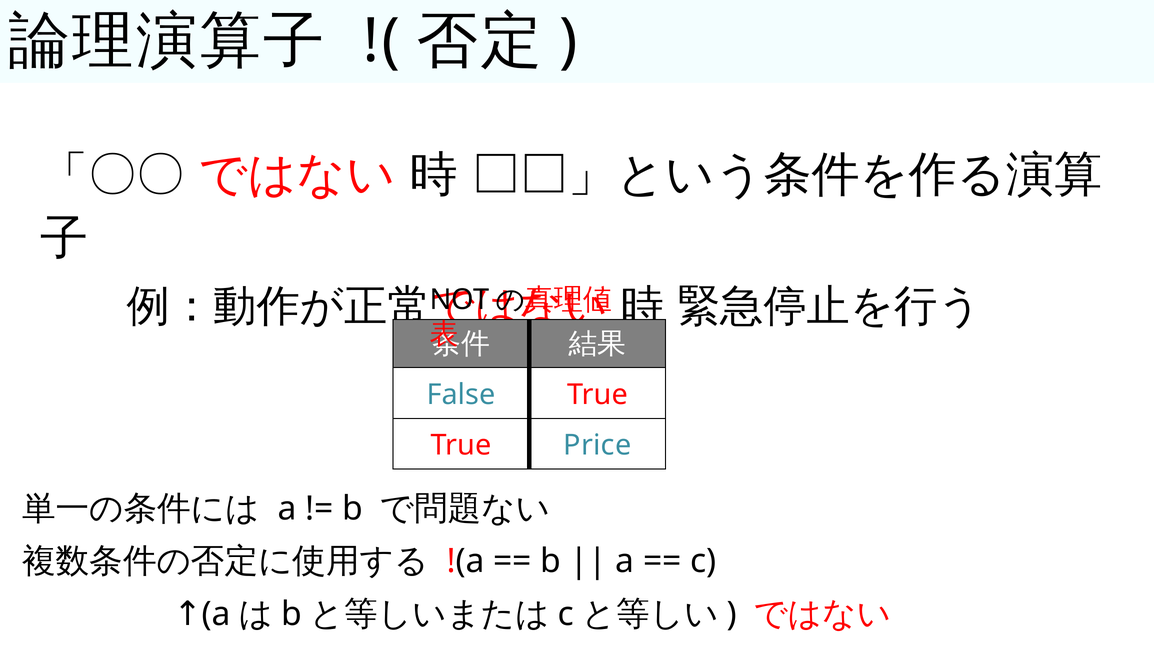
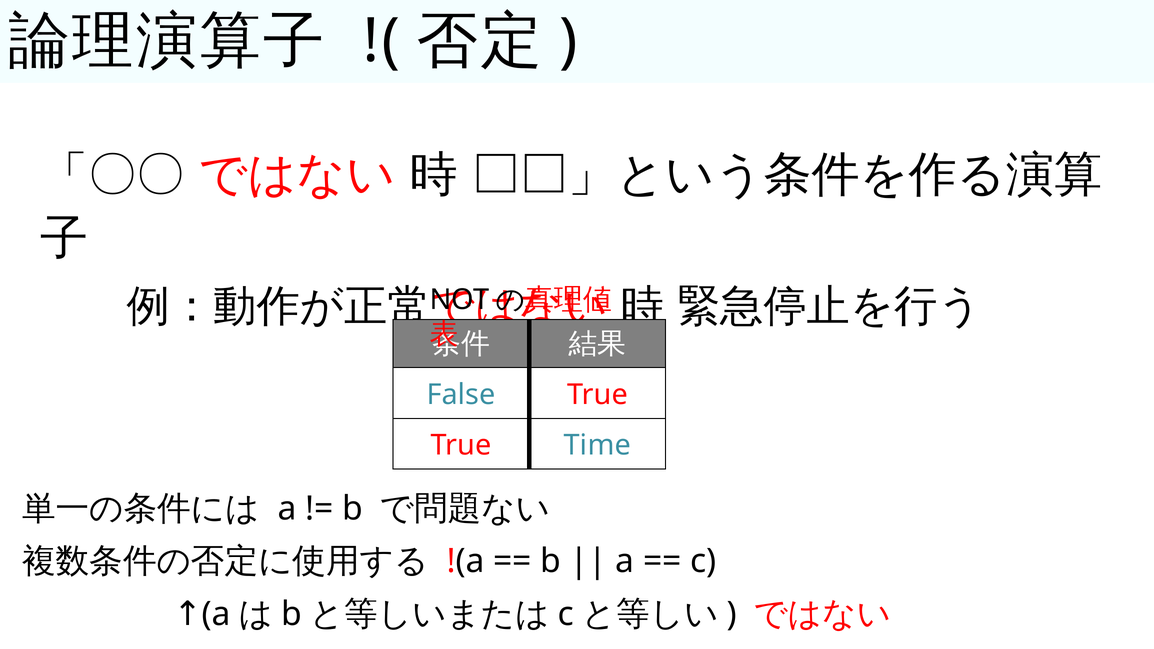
Price: Price -> Time (597, 445)
